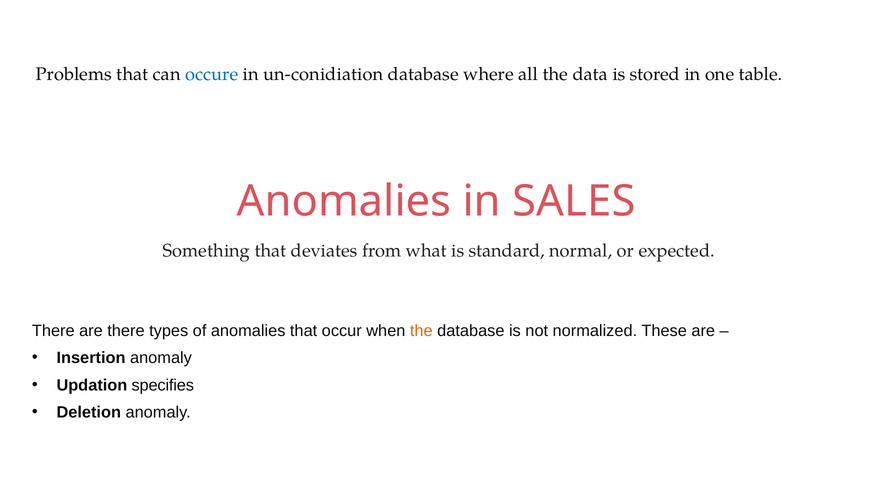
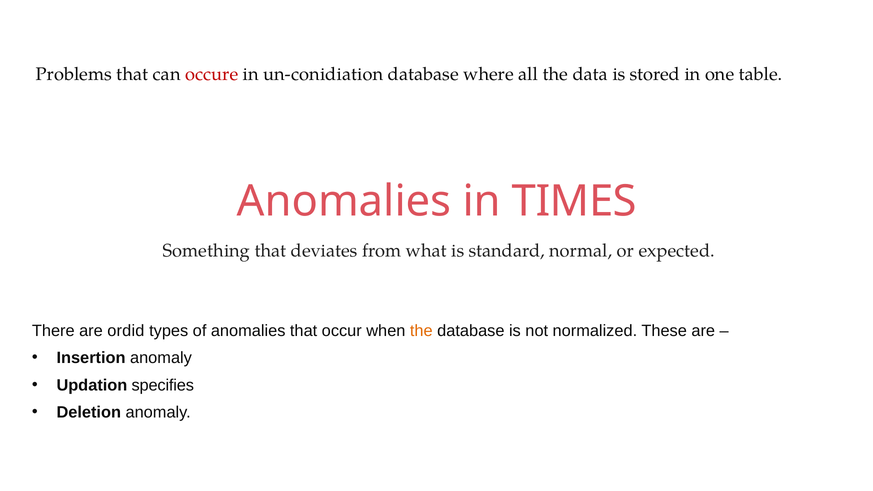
occure colour: blue -> red (212, 74)
SALES: SALES -> TIMES (574, 202)
are there: there -> ordid (126, 331)
